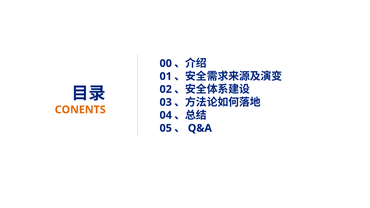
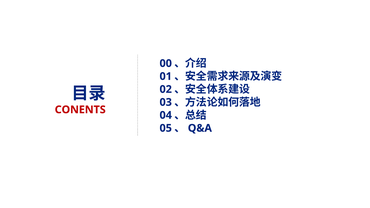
CONENTS colour: orange -> red (80, 110)
